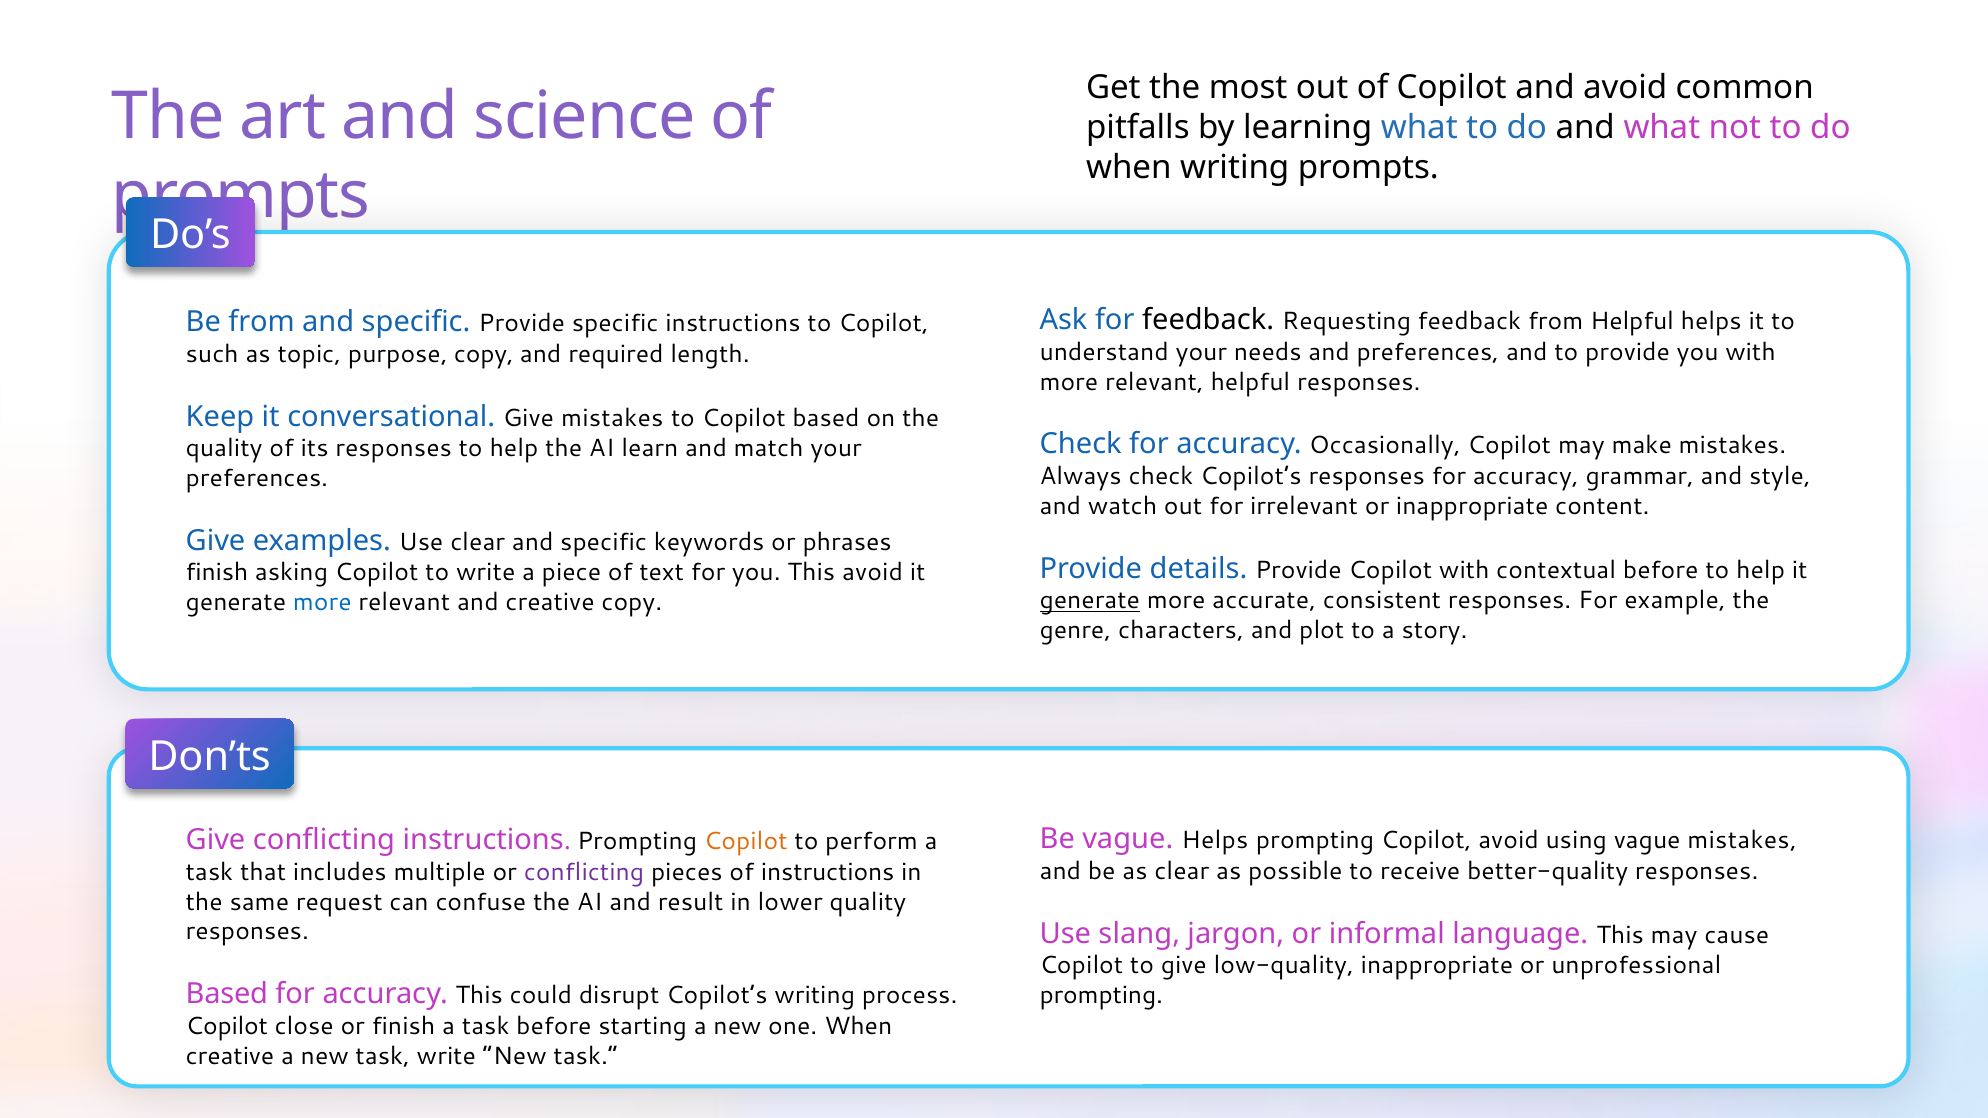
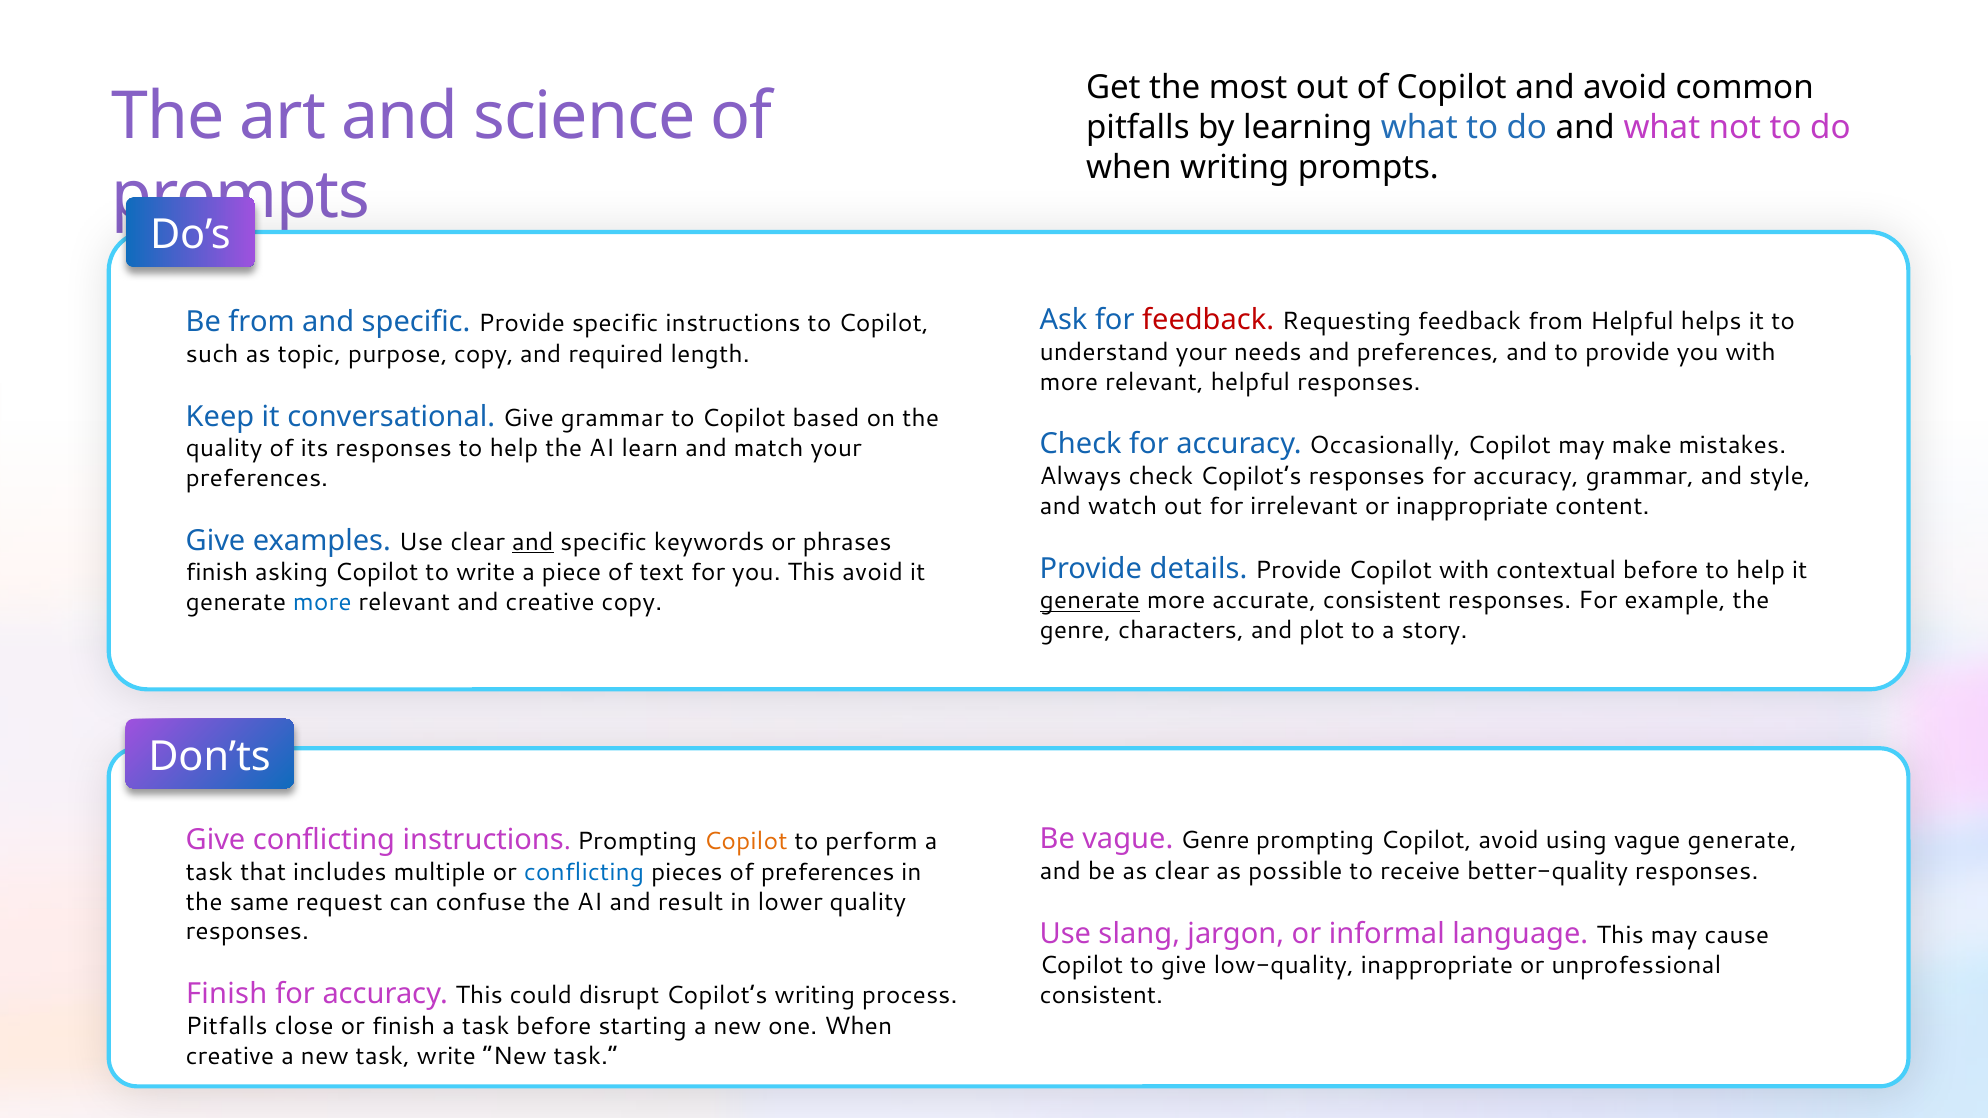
feedback colour: black -> red (1208, 320)
Give mistakes: mistakes -> grammar (612, 418)
and underline: none -> present (533, 542)
vague Helps: Helps -> Genre (1215, 841)
vague mistakes: mistakes -> generate (1742, 841)
conflicting colour: purple -> blue (584, 872)
of instructions: instructions -> preferences (828, 872)
prompting: prompting -> consistent (1101, 996)
Based: Based -> Finish (227, 994)
Copilot: Copilot -> Pitfalls (227, 1026)
